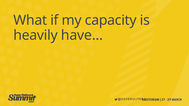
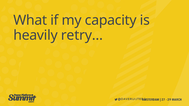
have…: have… -> retry… (82, 35)
